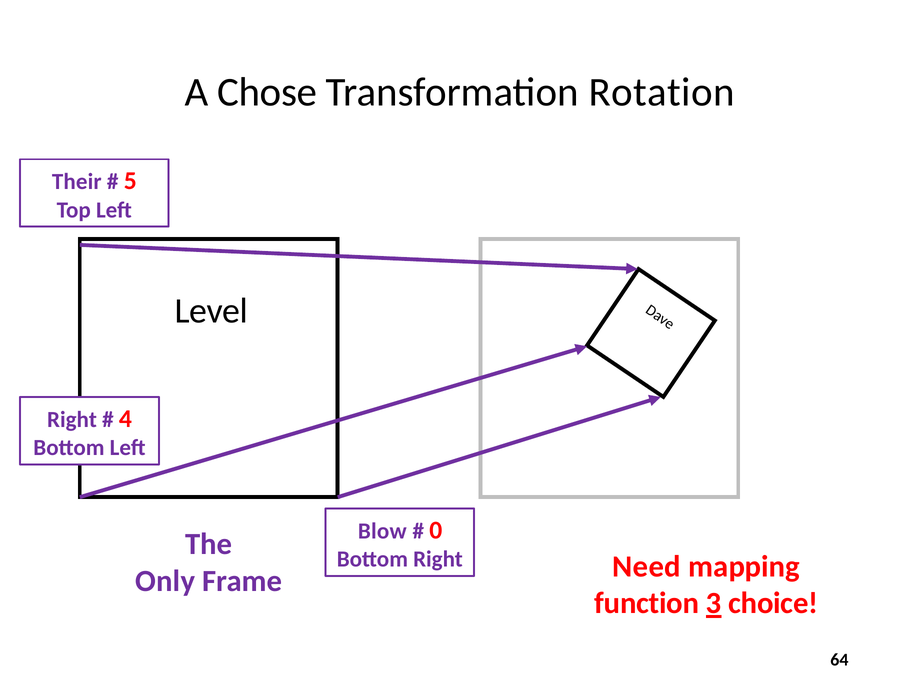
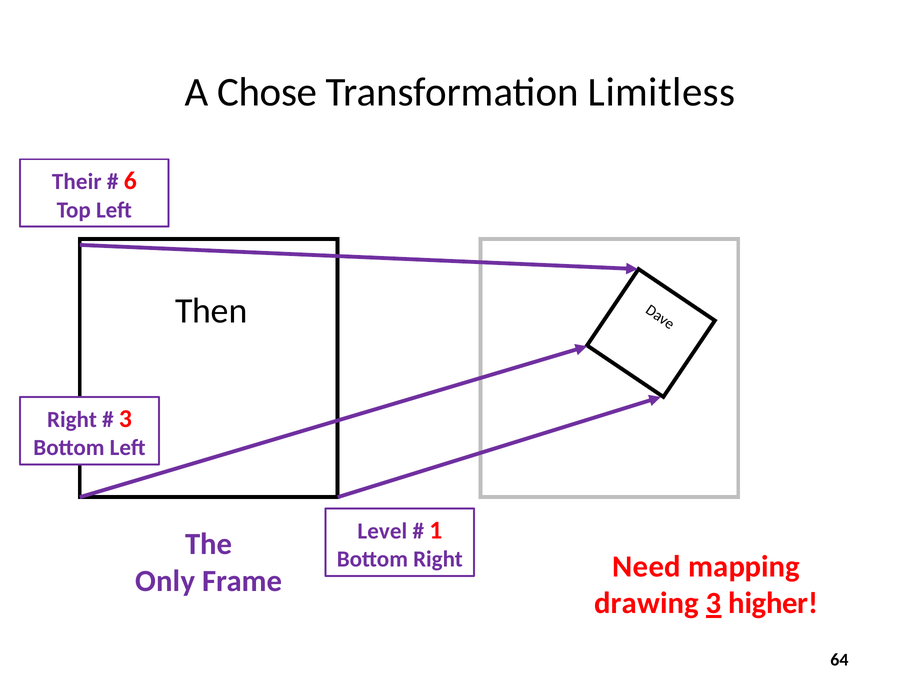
Rotation: Rotation -> Limitless (662, 92)
5: 5 -> 6 (130, 181)
Level: Level -> Then (211, 311)
4: 4 -> 3 (125, 419)
Blow: Blow -> Level (382, 531)
0: 0 -> 1 (436, 530)
function: function -> drawing (647, 603)
choice: choice -> higher (773, 603)
